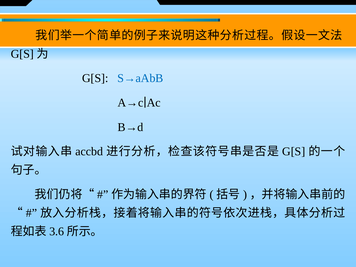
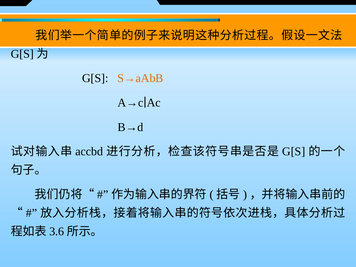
S→aAbB colour: blue -> orange (140, 78)
